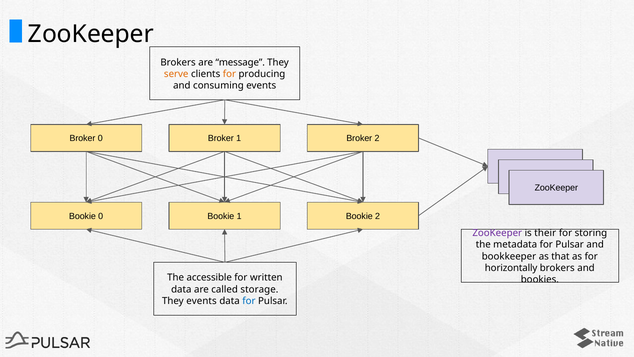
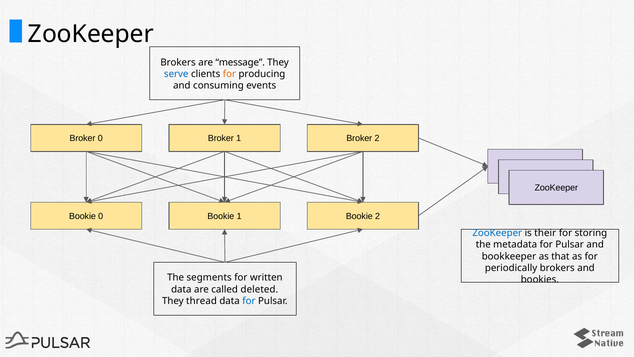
serve colour: orange -> blue (176, 74)
ZooKeeper colour: purple -> blue (497, 233)
horizontally: horizontally -> periodically (511, 268)
accessible: accessible -> segments (209, 278)
storage: storage -> deleted (259, 289)
They events: events -> thread (201, 301)
